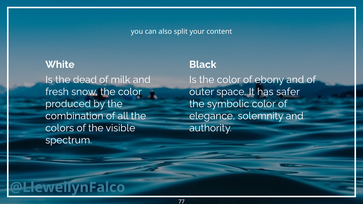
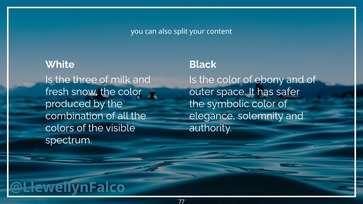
dead: dead -> three (85, 80)
